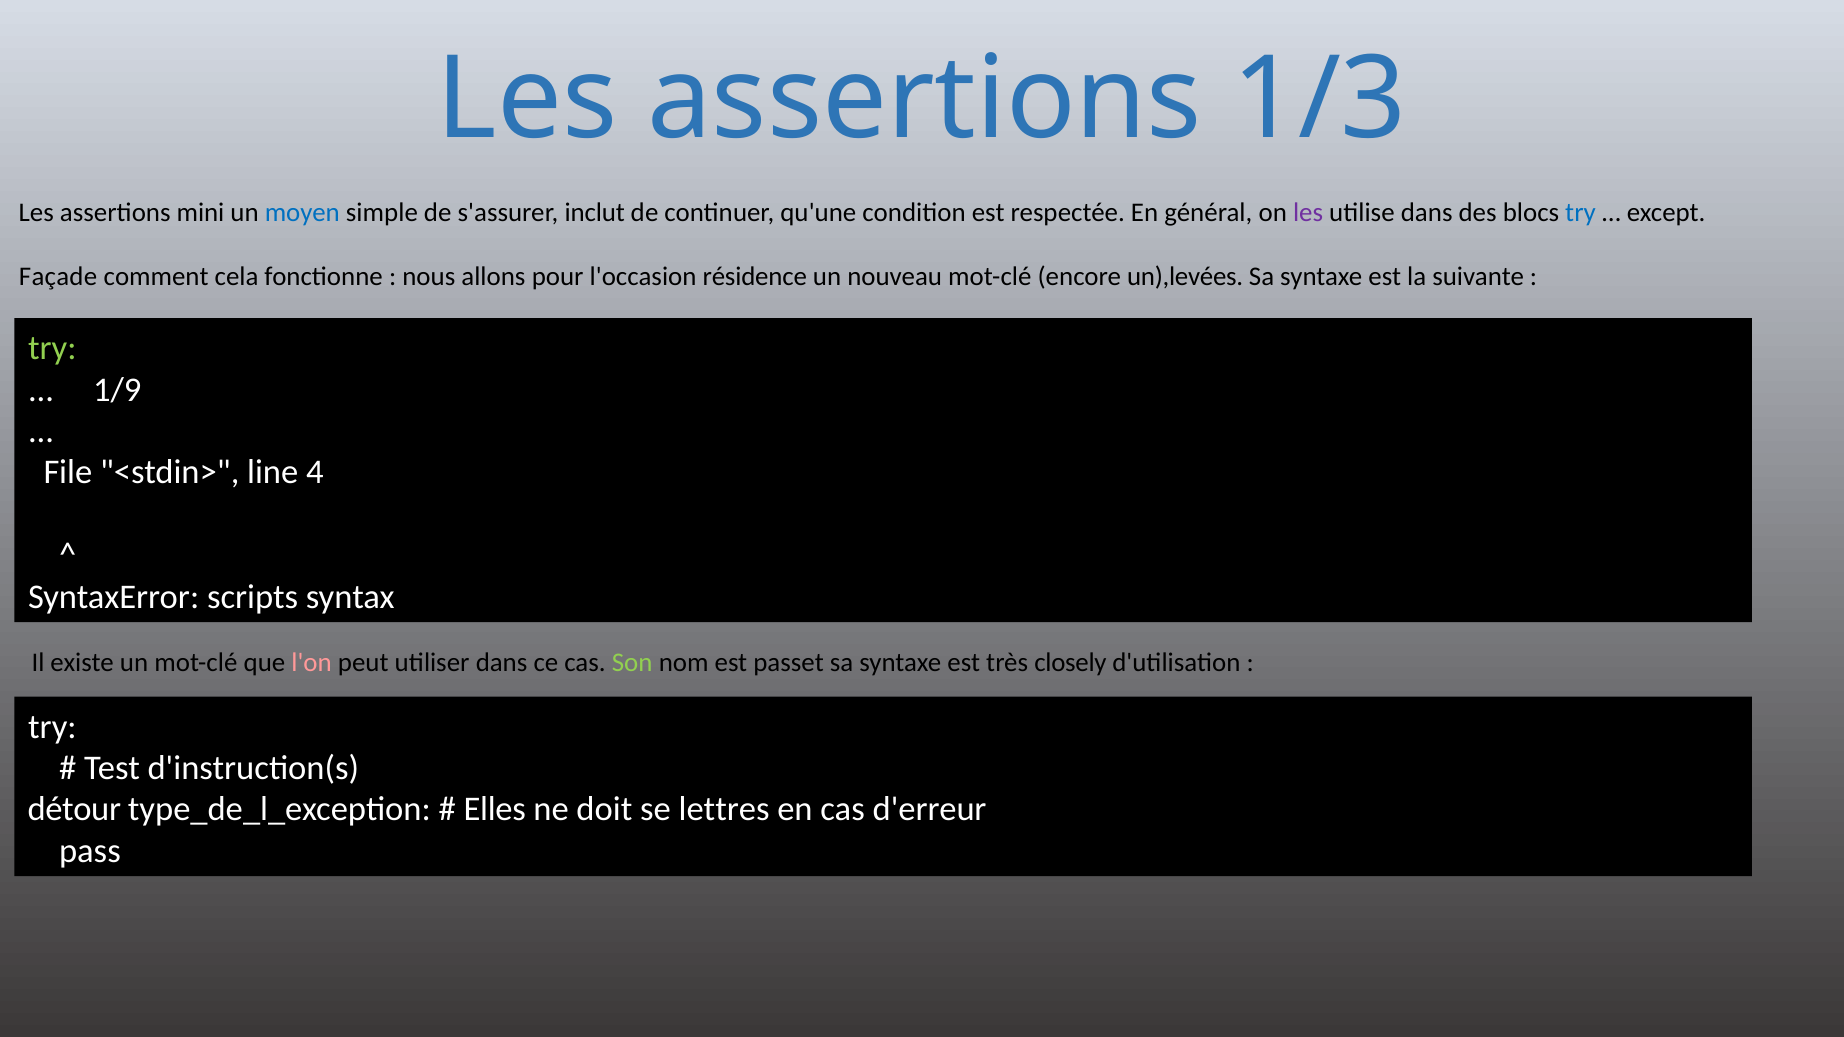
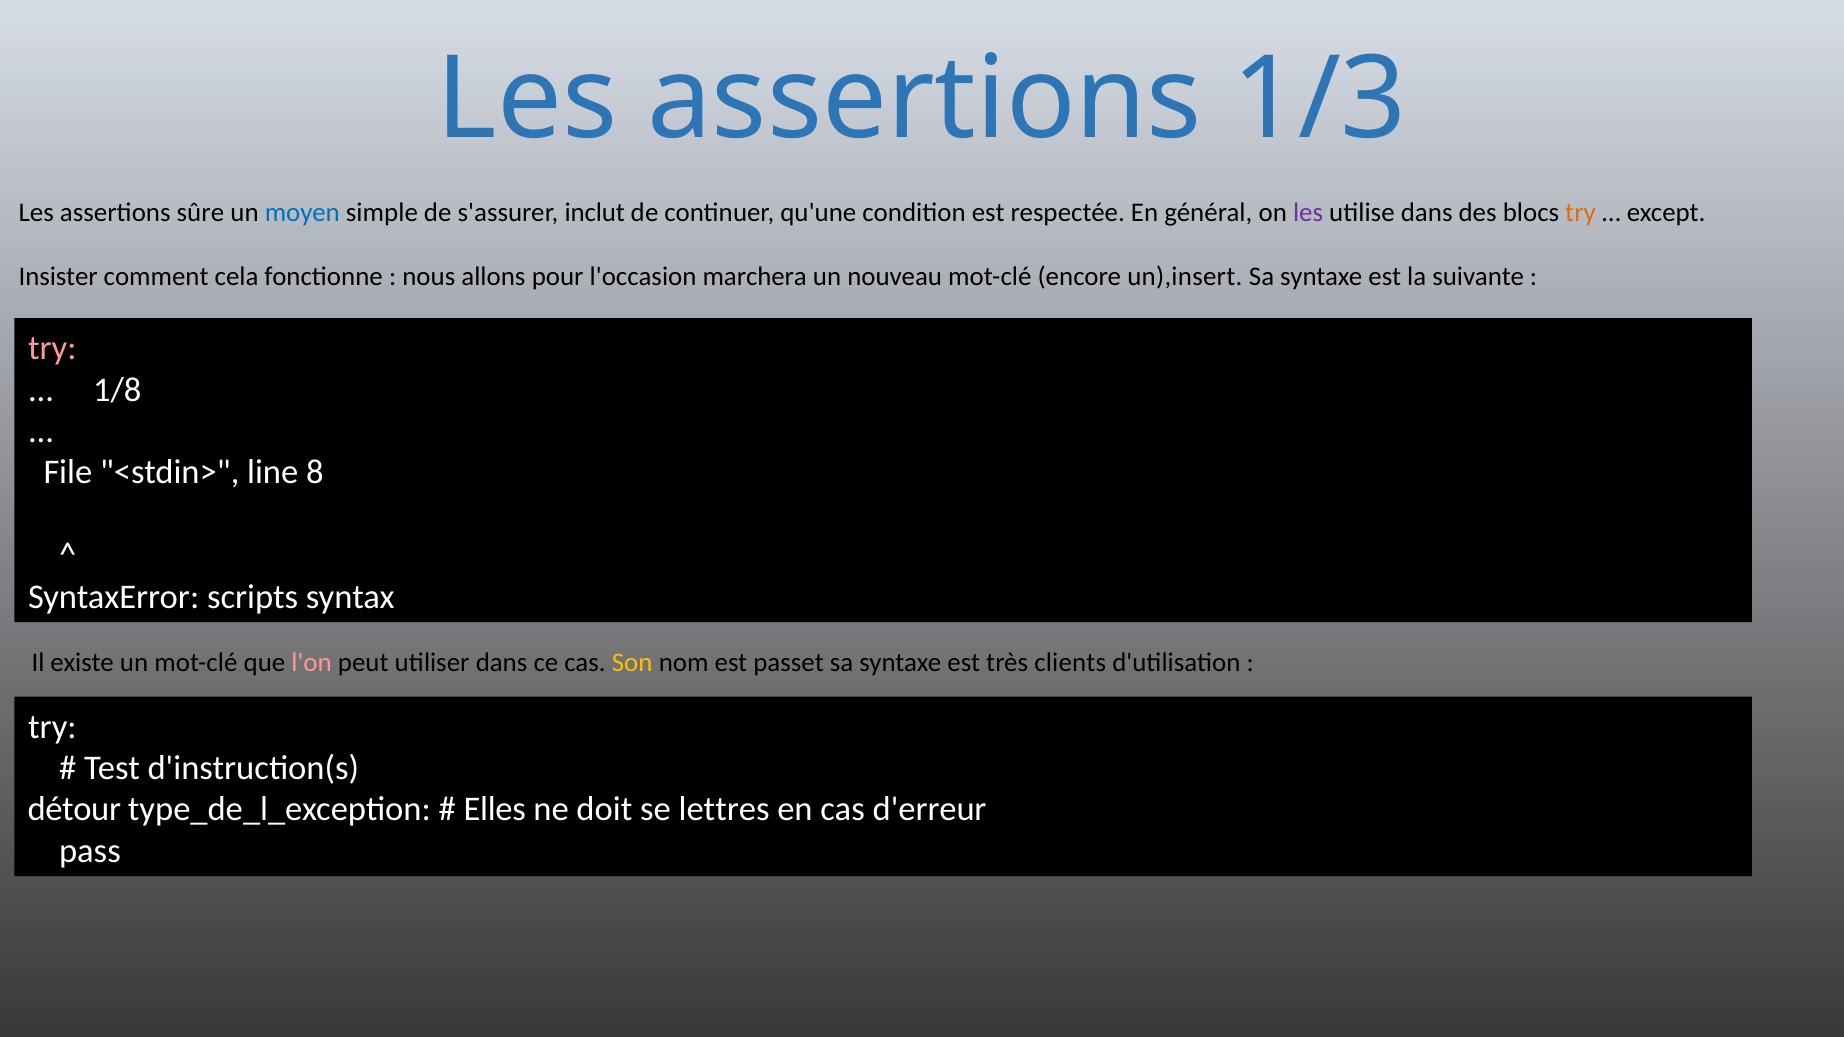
mini: mini -> sûre (200, 212)
try colour: blue -> orange (1581, 212)
Façade: Façade -> Insister (58, 277)
résidence: résidence -> marchera (755, 277)
un),levées: un),levées -> un),insert (1185, 277)
try colour: light green -> pink (52, 348)
1/9: 1/9 -> 1/8 (117, 390)
4: 4 -> 8 (315, 473)
Son colour: light green -> yellow (632, 663)
closely: closely -> clients (1070, 663)
